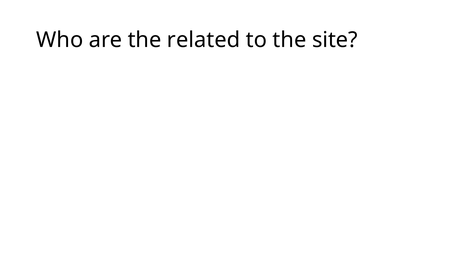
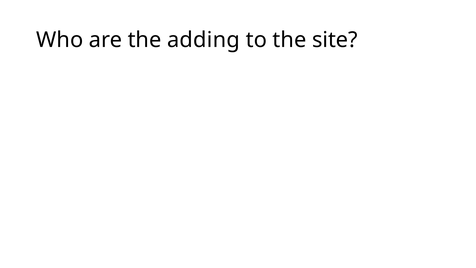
related: related -> adding (204, 40)
